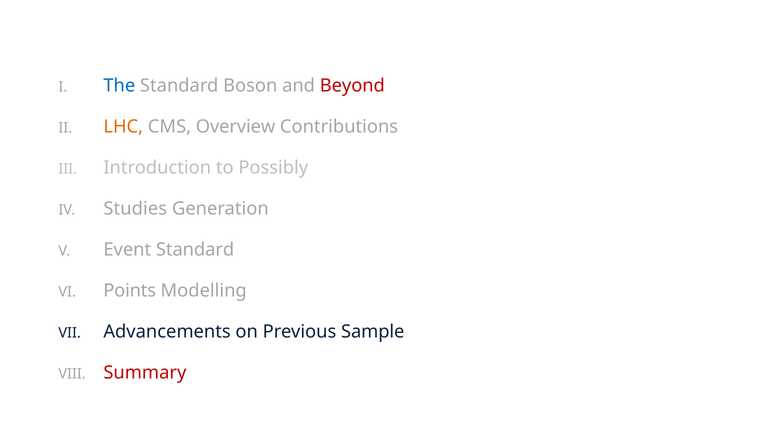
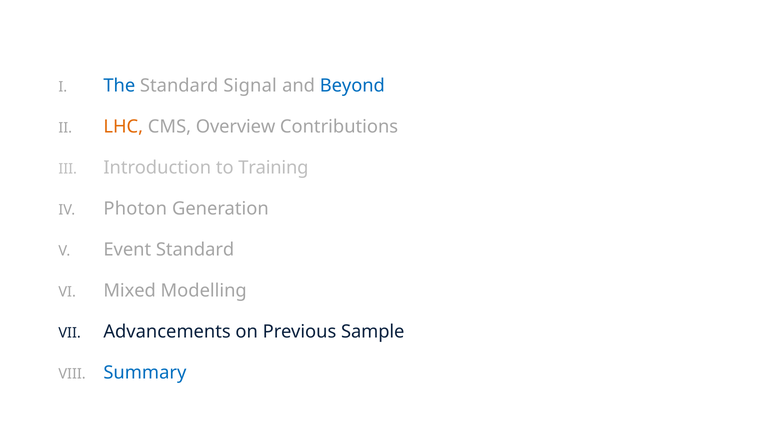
Boson: Boson -> Signal (250, 86)
Beyond colour: red -> blue (352, 86)
Possibly: Possibly -> Training (273, 168)
Studies: Studies -> Photon (135, 209)
Points: Points -> Mixed (130, 291)
Summary colour: red -> blue (145, 373)
